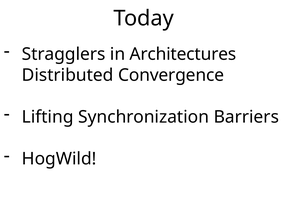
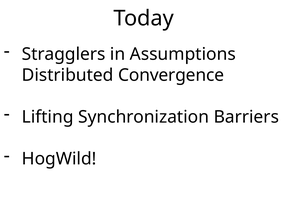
Architectures: Architectures -> Assumptions (183, 54)
